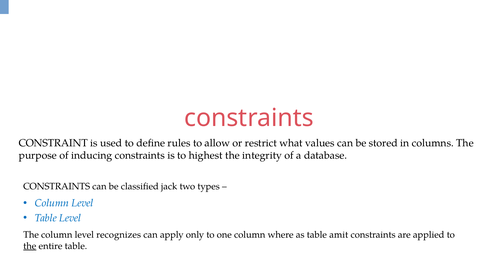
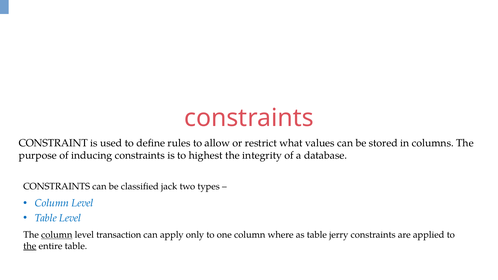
column underline: none -> present (57, 235)
recognizes: recognizes -> transaction (119, 235)
amit: amit -> jerry (339, 235)
